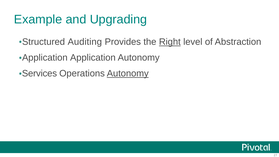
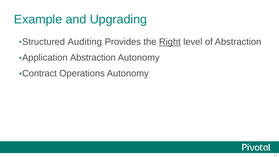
Application Application: Application -> Abstraction (93, 58)
Services: Services -> Contract (39, 73)
Autonomy underline: present -> none (128, 73)
